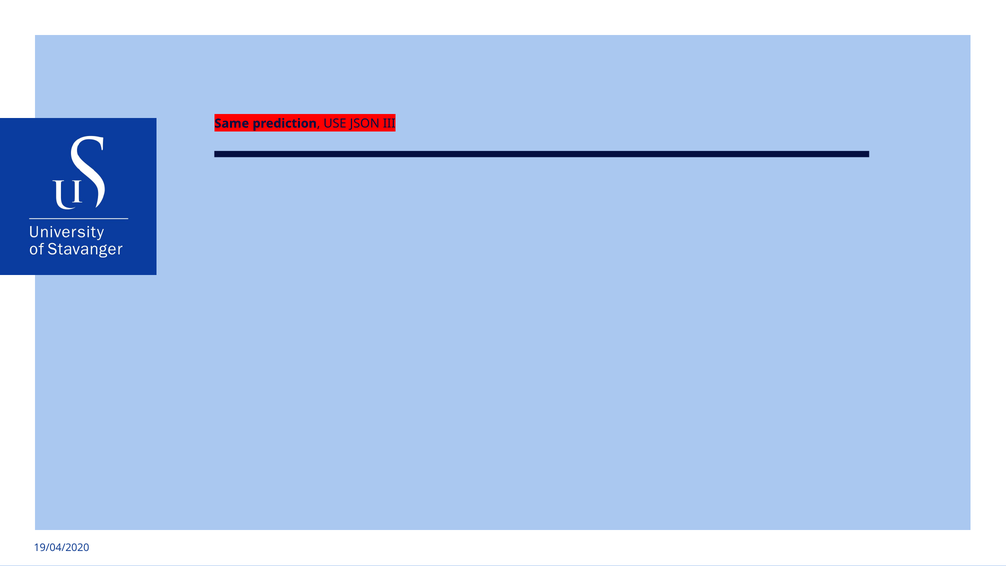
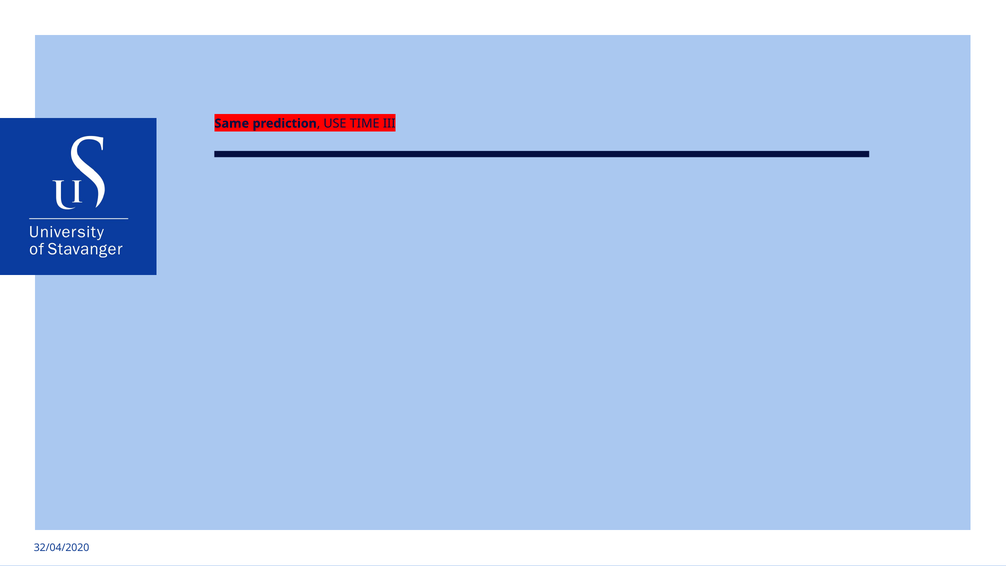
JSON: JSON -> TIME (365, 123)
19/04/2020: 19/04/2020 -> 32/04/2020 (62, 548)
